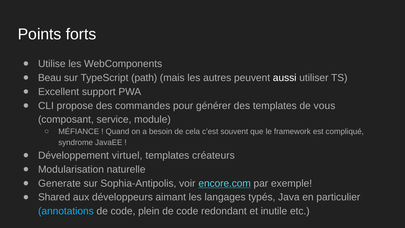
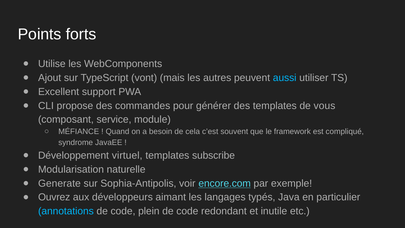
Beau: Beau -> Ajout (50, 78)
path: path -> vont (144, 78)
aussi colour: white -> light blue (285, 78)
créateurs: créateurs -> subscribe (214, 155)
Shared: Shared -> Ouvrez (54, 197)
